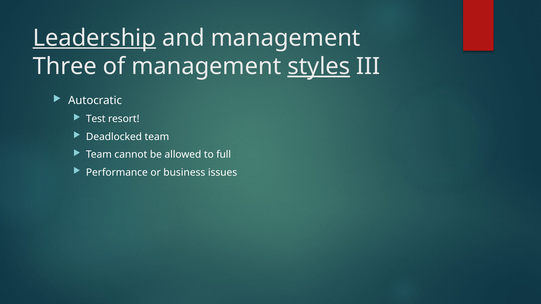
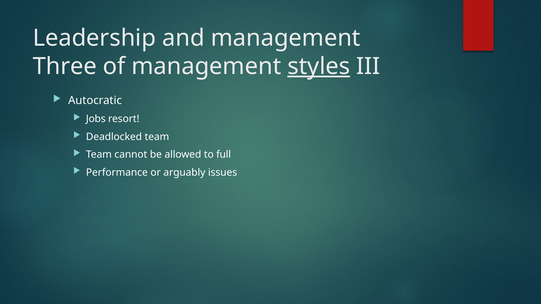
Leadership underline: present -> none (94, 38)
Test: Test -> Jobs (96, 119)
business: business -> arguably (184, 173)
